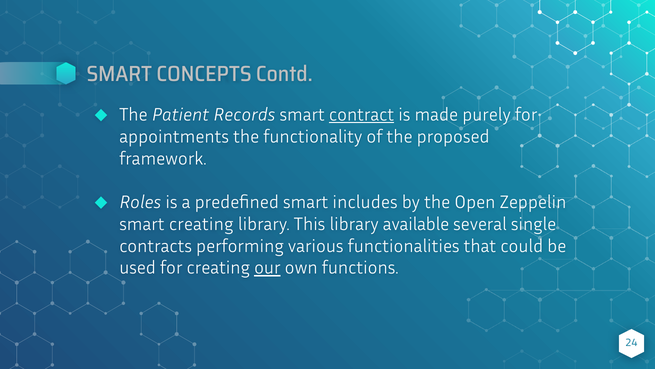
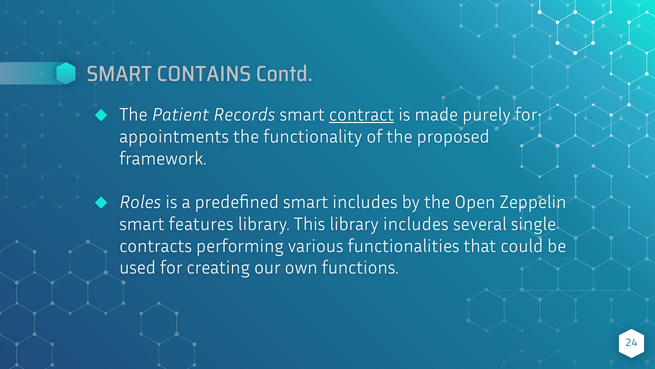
CONCEPTS: CONCEPTS -> CONTAINS (204, 74)
smart creating: creating -> features (201, 224)
library available: available -> includes (416, 224)
our underline: present -> none (267, 268)
